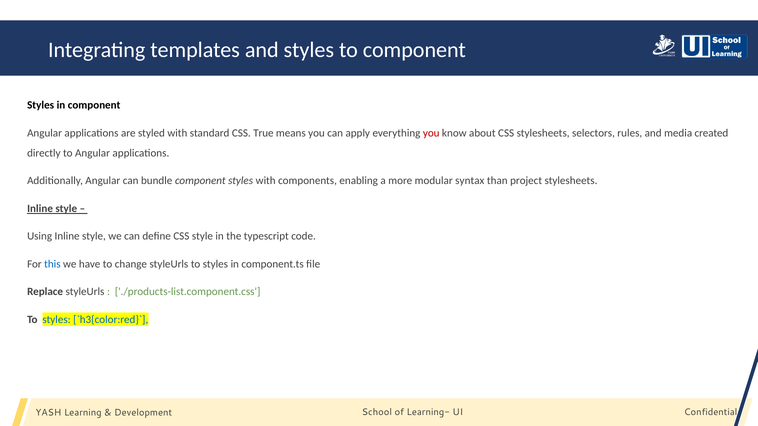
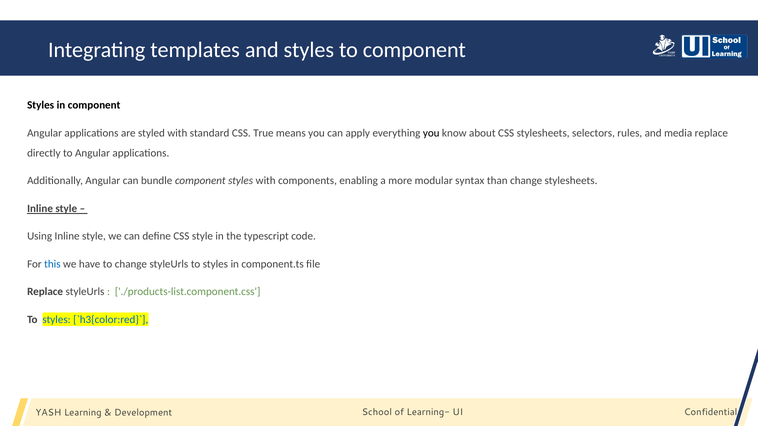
you colour: red -> black (431, 133)
media created: created -> replace (711, 133)
than project: project -> change (526, 181)
